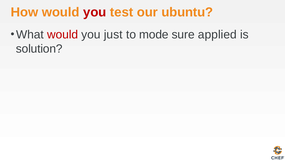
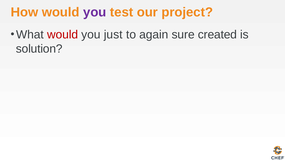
you colour: red -> purple (95, 12)
ubuntu: ubuntu -> project (187, 12)
mode: mode -> again (154, 35)
applied: applied -> created (217, 35)
